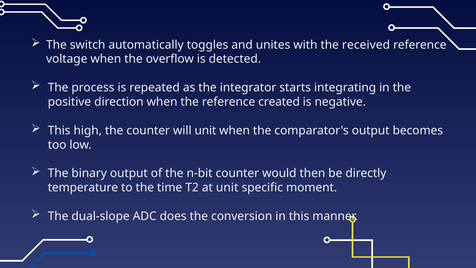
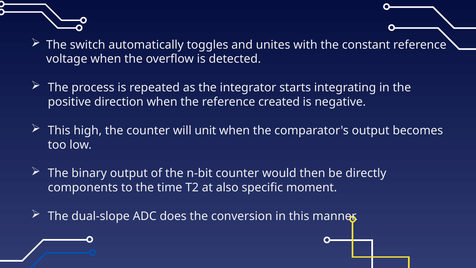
received: received -> constant (366, 45)
temperature: temperature -> components (83, 188)
at unit: unit -> also (227, 188)
